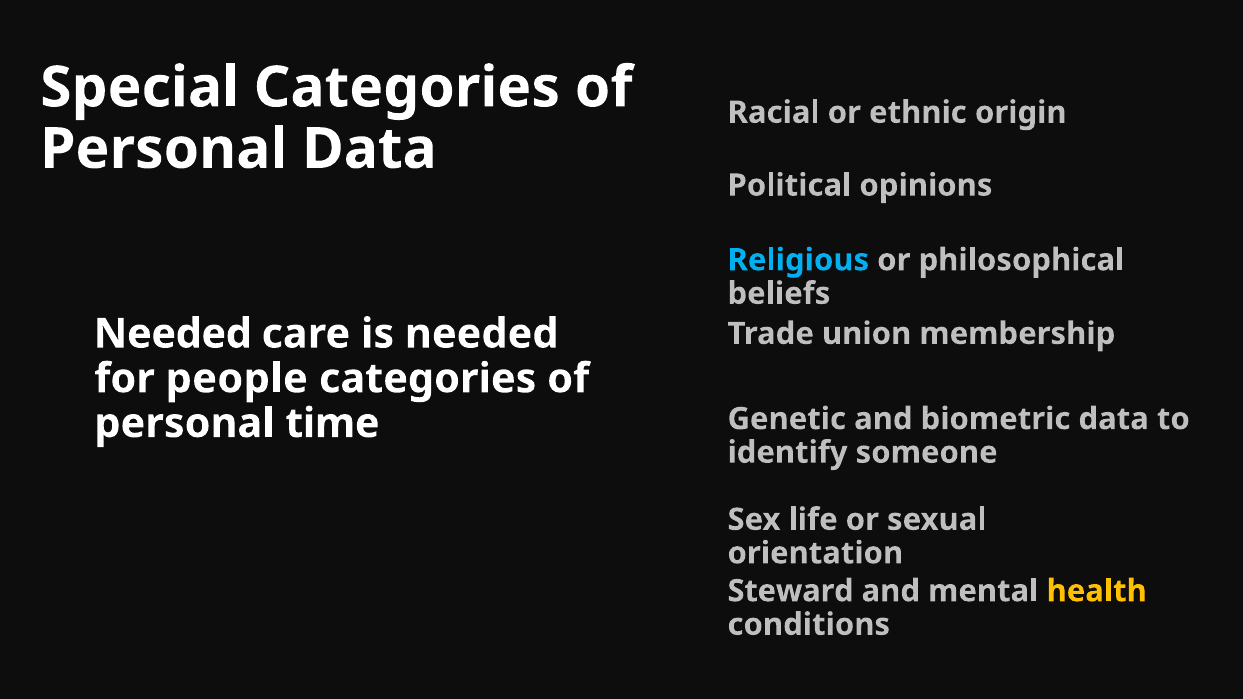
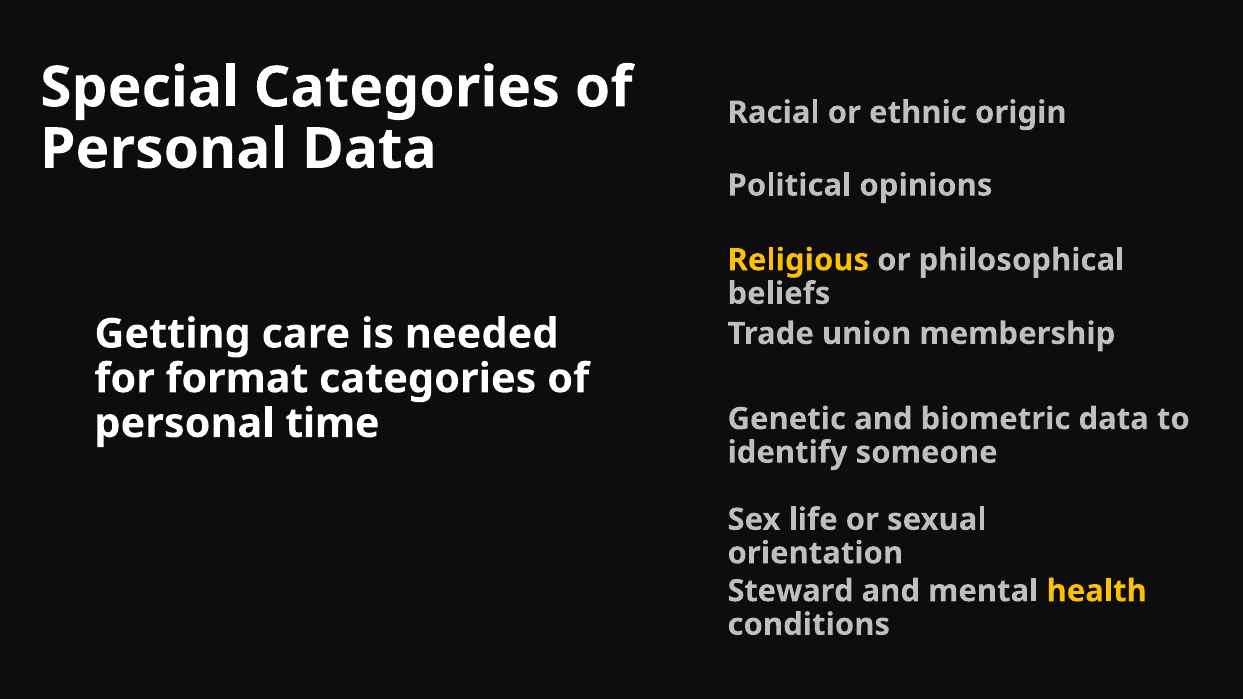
Religious colour: light blue -> yellow (798, 260)
Needed: Needed -> Getting (173, 334)
people: people -> format (237, 379)
